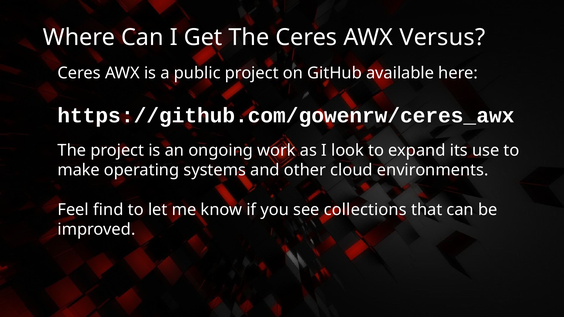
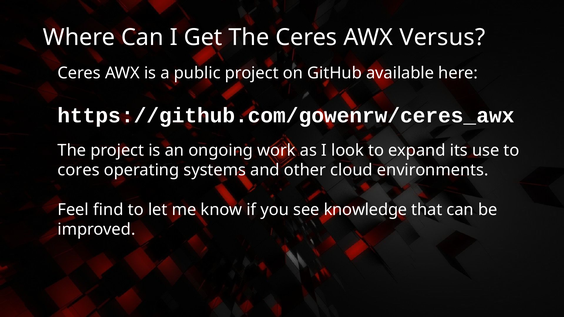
make: make -> cores (79, 170)
collections: collections -> knowledge (365, 210)
